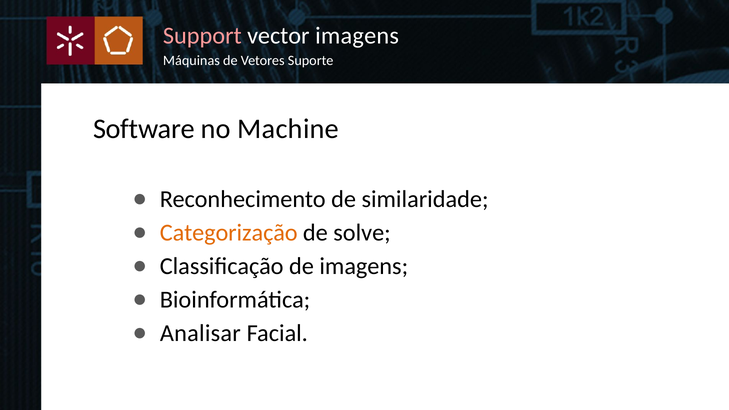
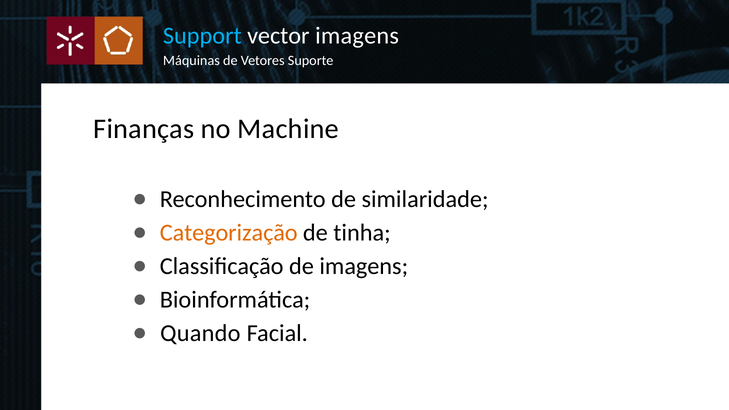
Support colour: pink -> light blue (202, 36)
Software: Software -> Finanças (144, 129)
solve: solve -> tinha (362, 233)
Analisar: Analisar -> Quando (200, 334)
